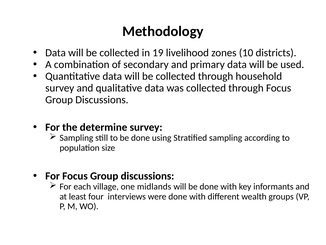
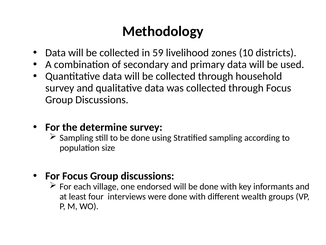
19: 19 -> 59 (158, 53)
midlands: midlands -> endorsed (154, 186)
